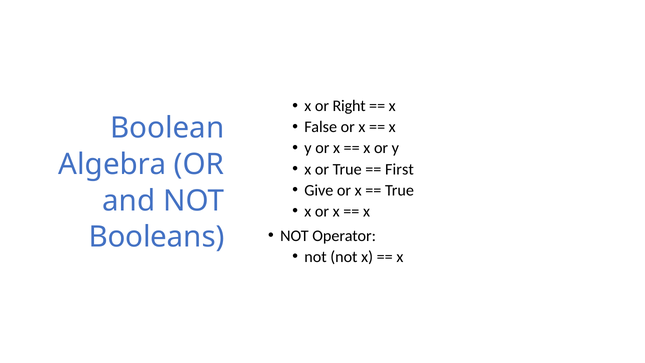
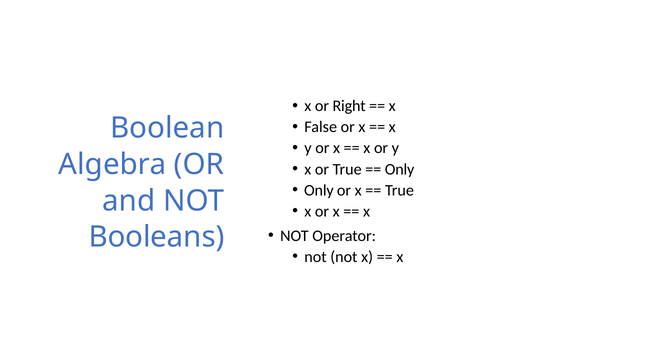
First: First -> Only (400, 169)
Give: Give -> Only (319, 190)
